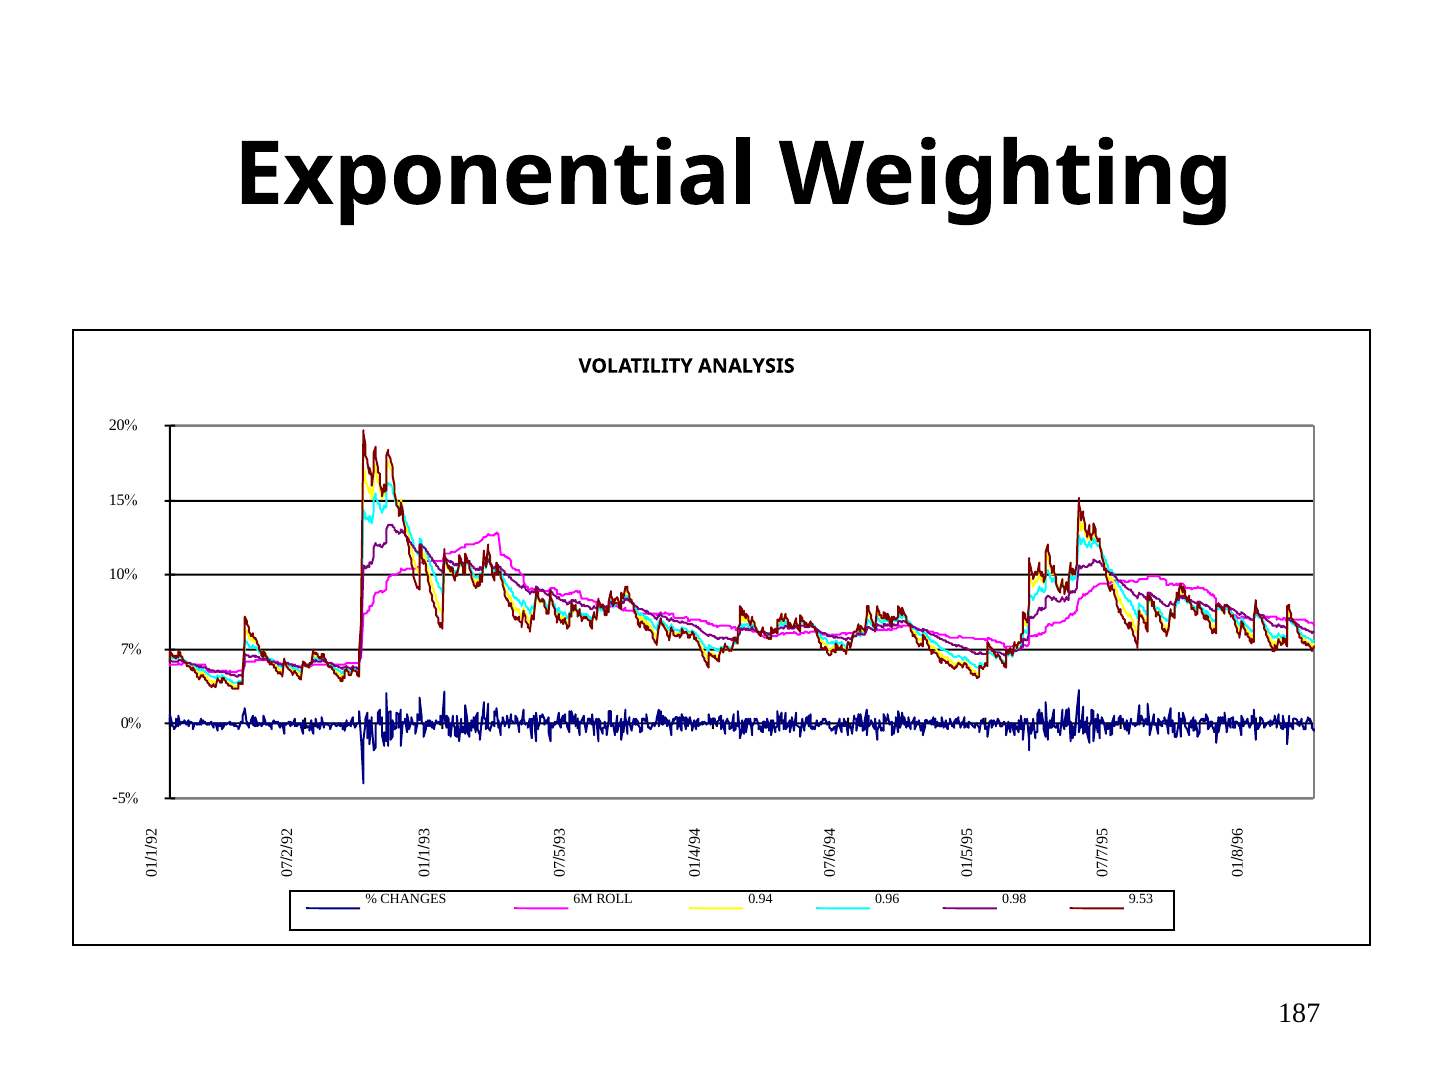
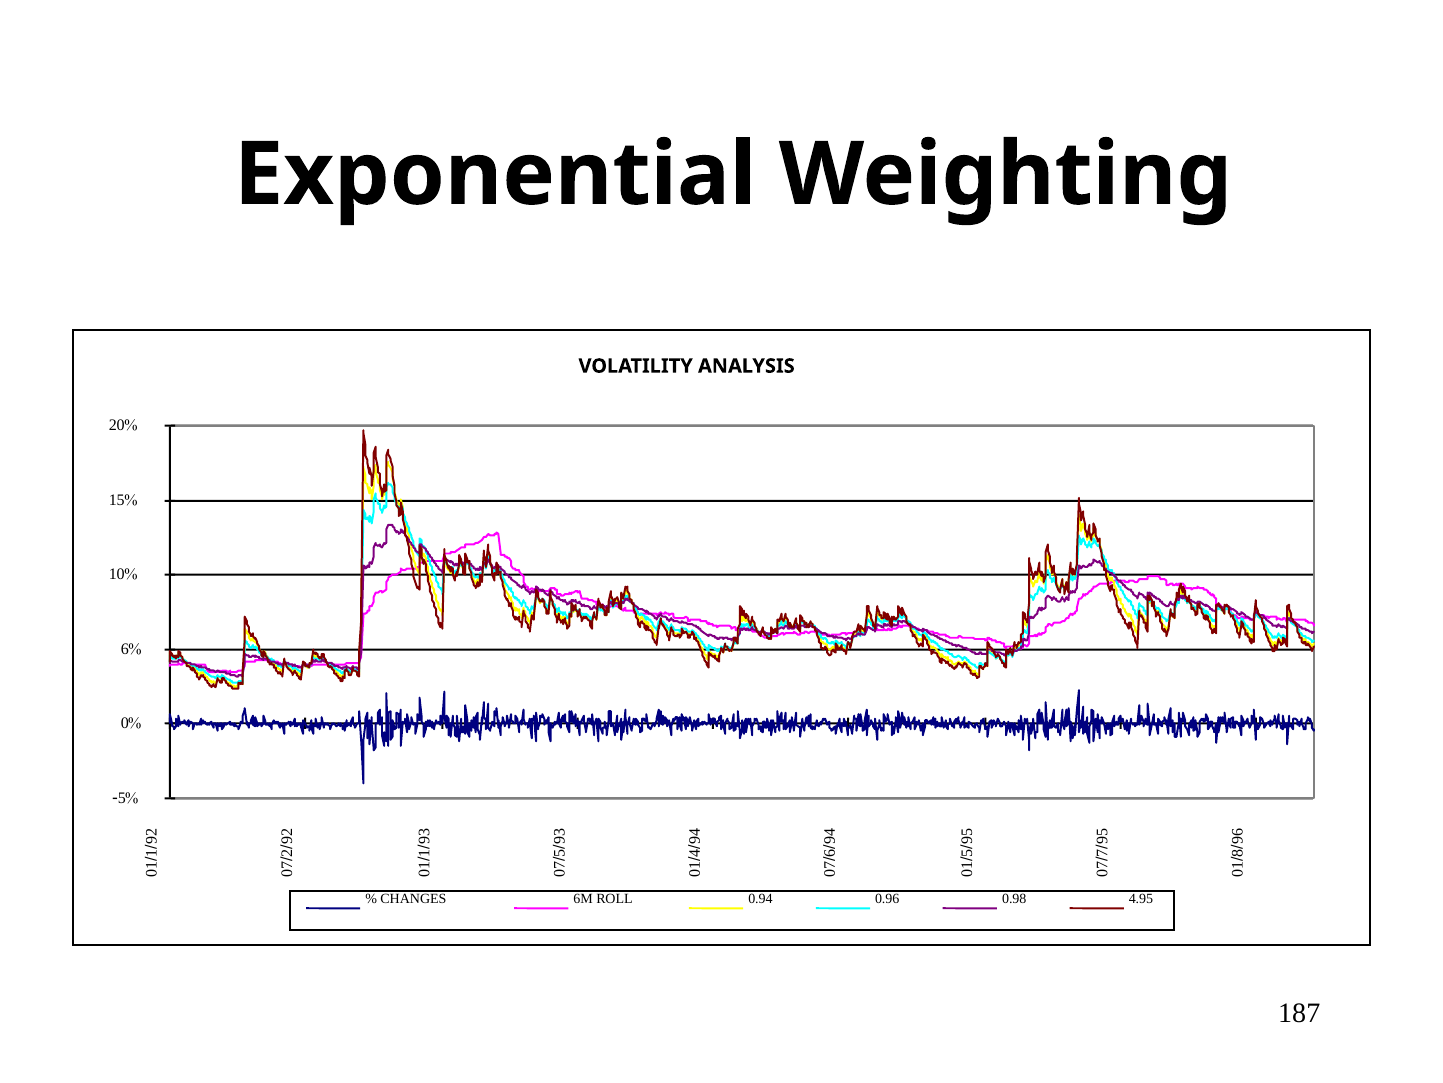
7%: 7% -> 6% (131, 649)
9.53: 9.53 -> 4.95 (1141, 898)
